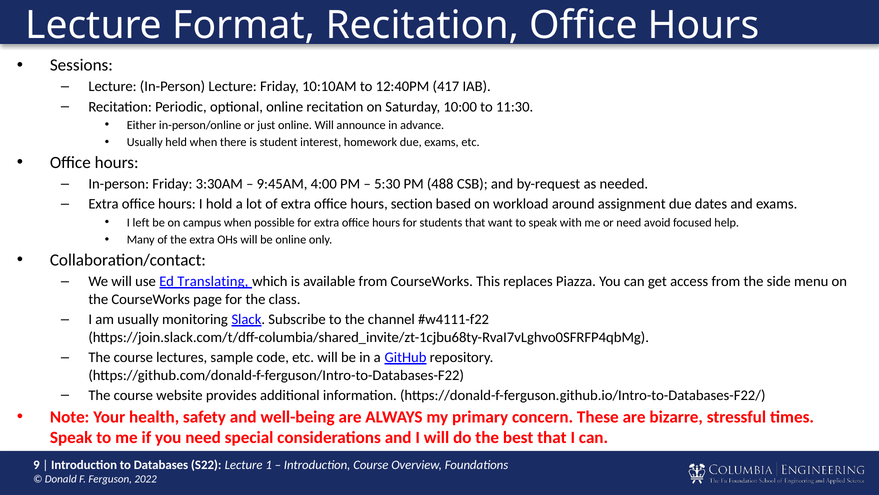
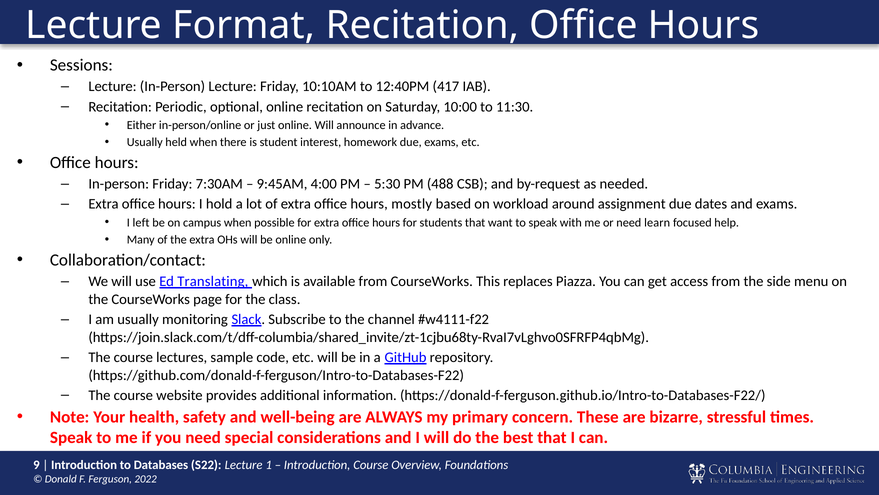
3:30AM: 3:30AM -> 7:30AM (219, 184)
section: section -> mostly (412, 204)
avoid: avoid -> learn (657, 222)
